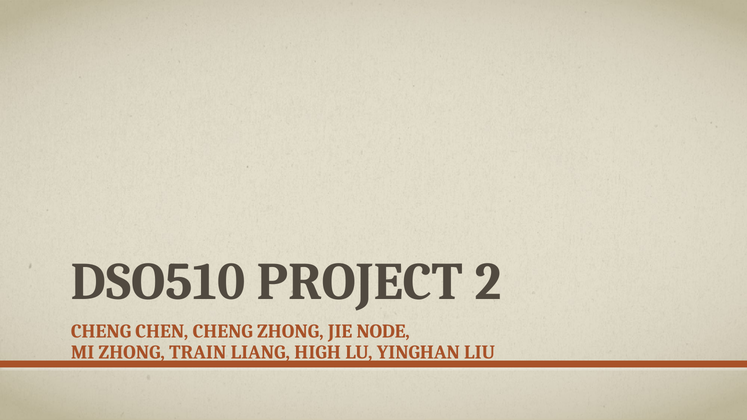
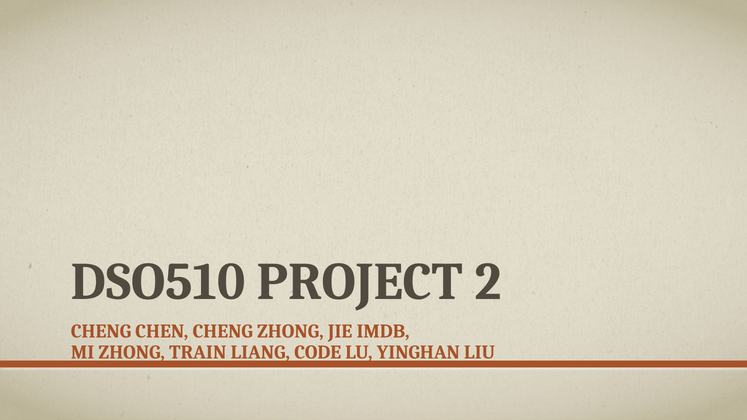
NODE: NODE -> IMDB (383, 332)
HIGH: HIGH -> CODE (318, 353)
